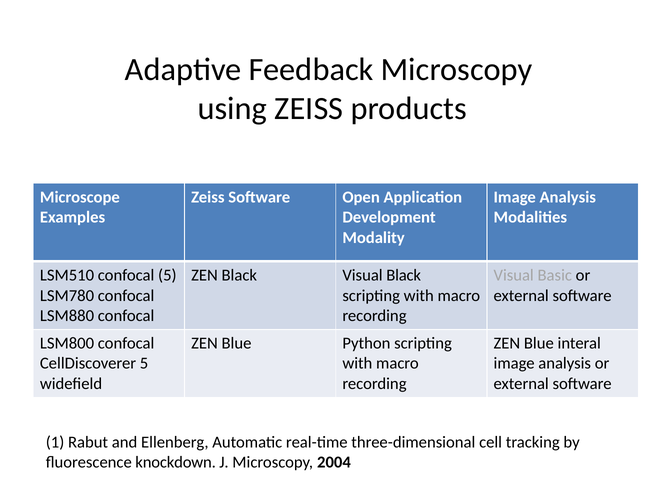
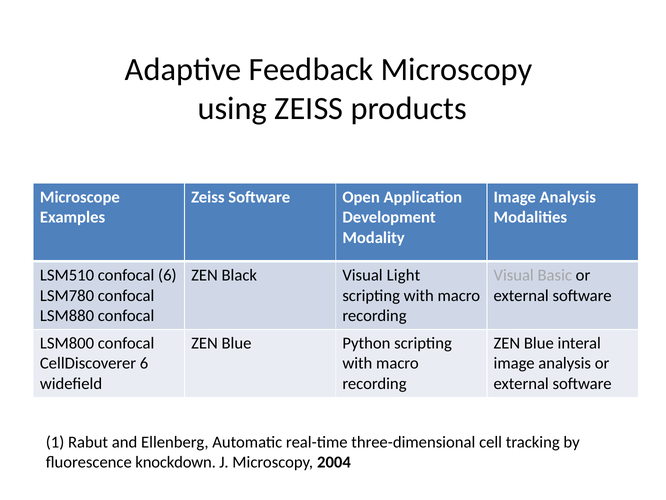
confocal 5: 5 -> 6 (167, 275)
Visual Black: Black -> Light (403, 275)
CellDiscoverer 5: 5 -> 6 (144, 363)
